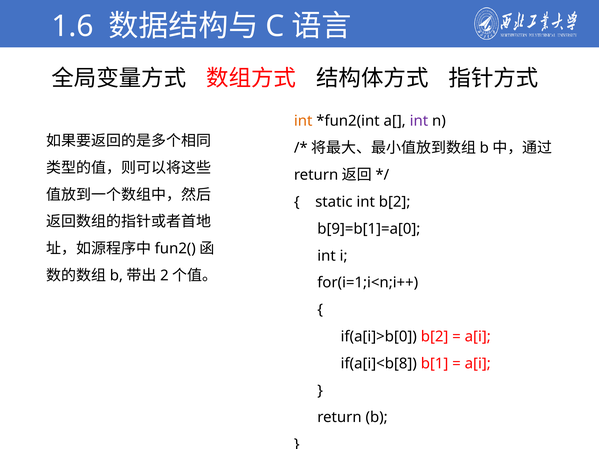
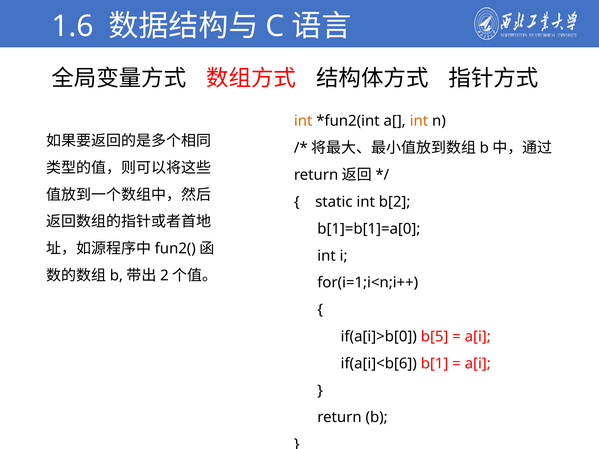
int colour: purple -> orange (419, 121)
b[9]=b[1]=a[0: b[9]=b[1]=a[0 -> b[1]=b[1]=a[0 (369, 229)
if(a[i]>b[0 b[2: b[2 -> b[5 (435, 337)
if(a[i]<b[8: if(a[i]<b[8 -> if(a[i]<b[6 (379, 364)
